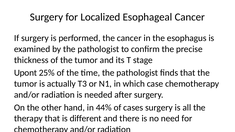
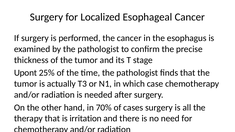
44%: 44% -> 70% (104, 108)
different: different -> irritation (86, 119)
